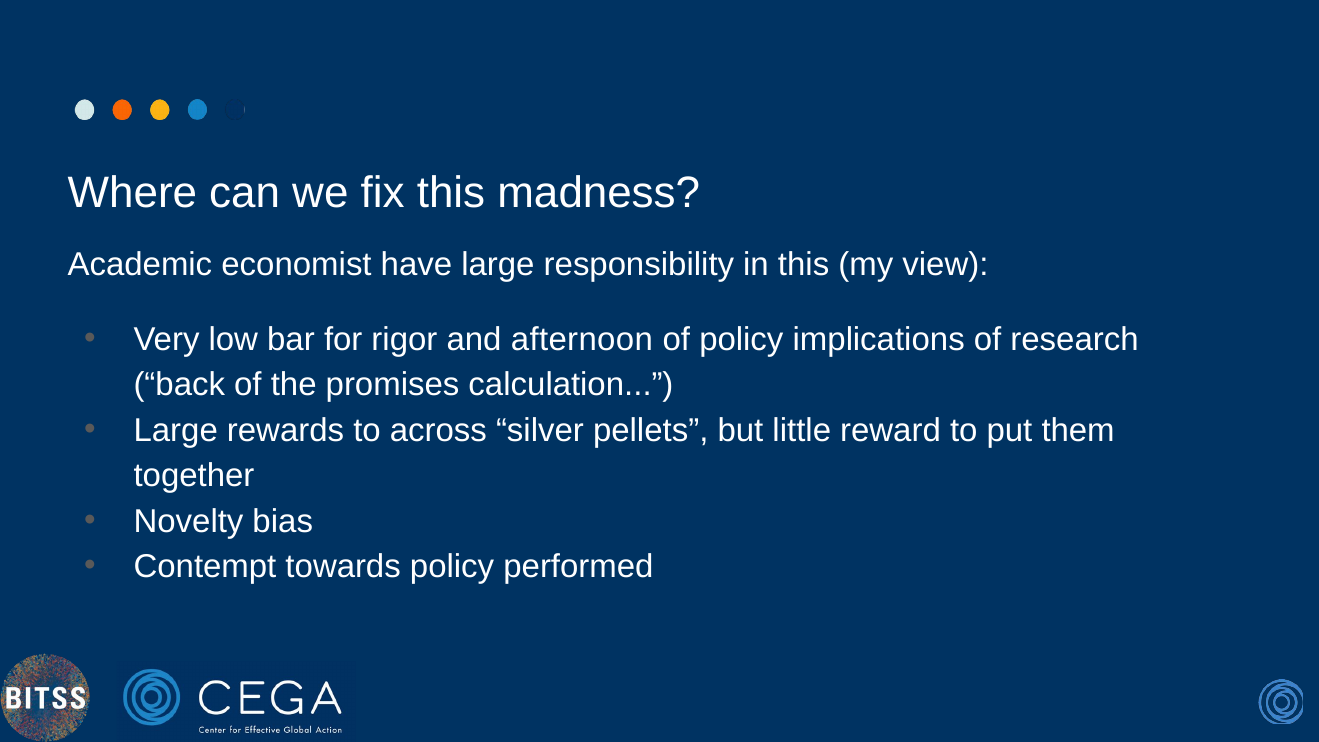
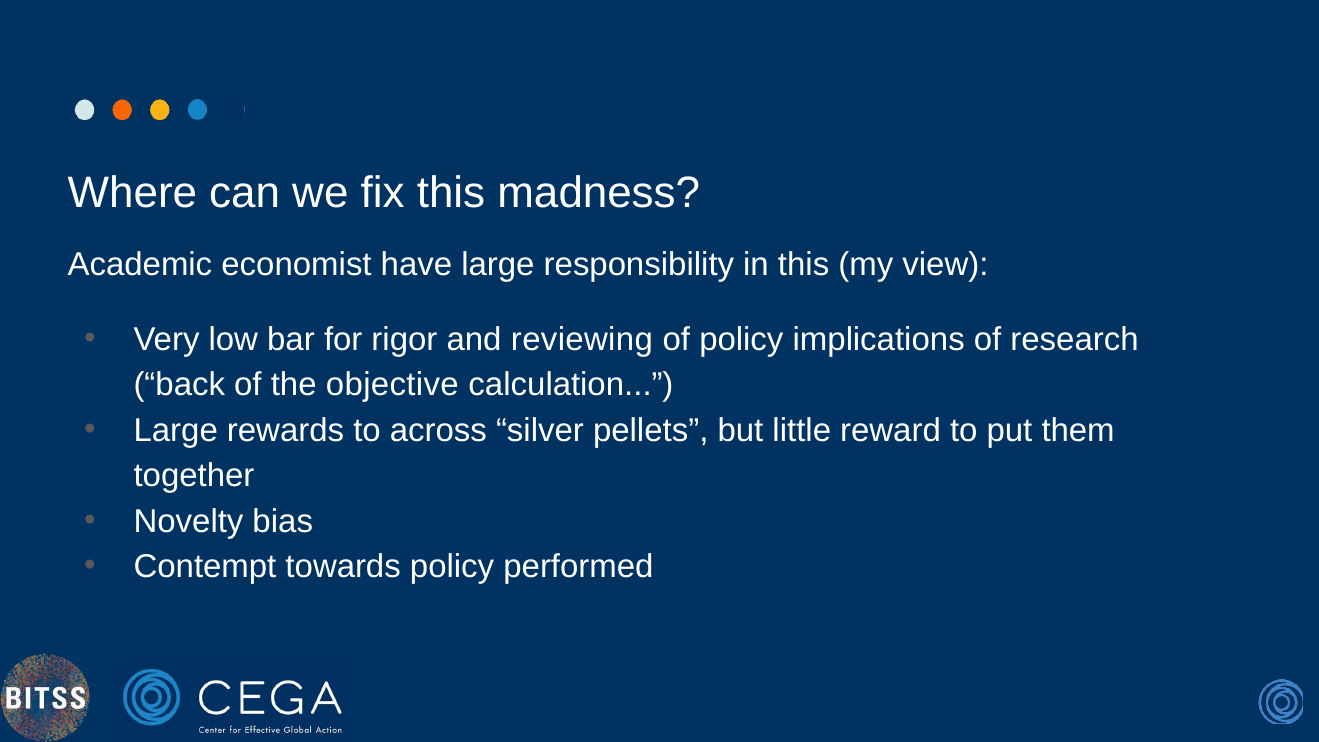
afternoon: afternoon -> reviewing (582, 339)
promises: promises -> objective (392, 385)
